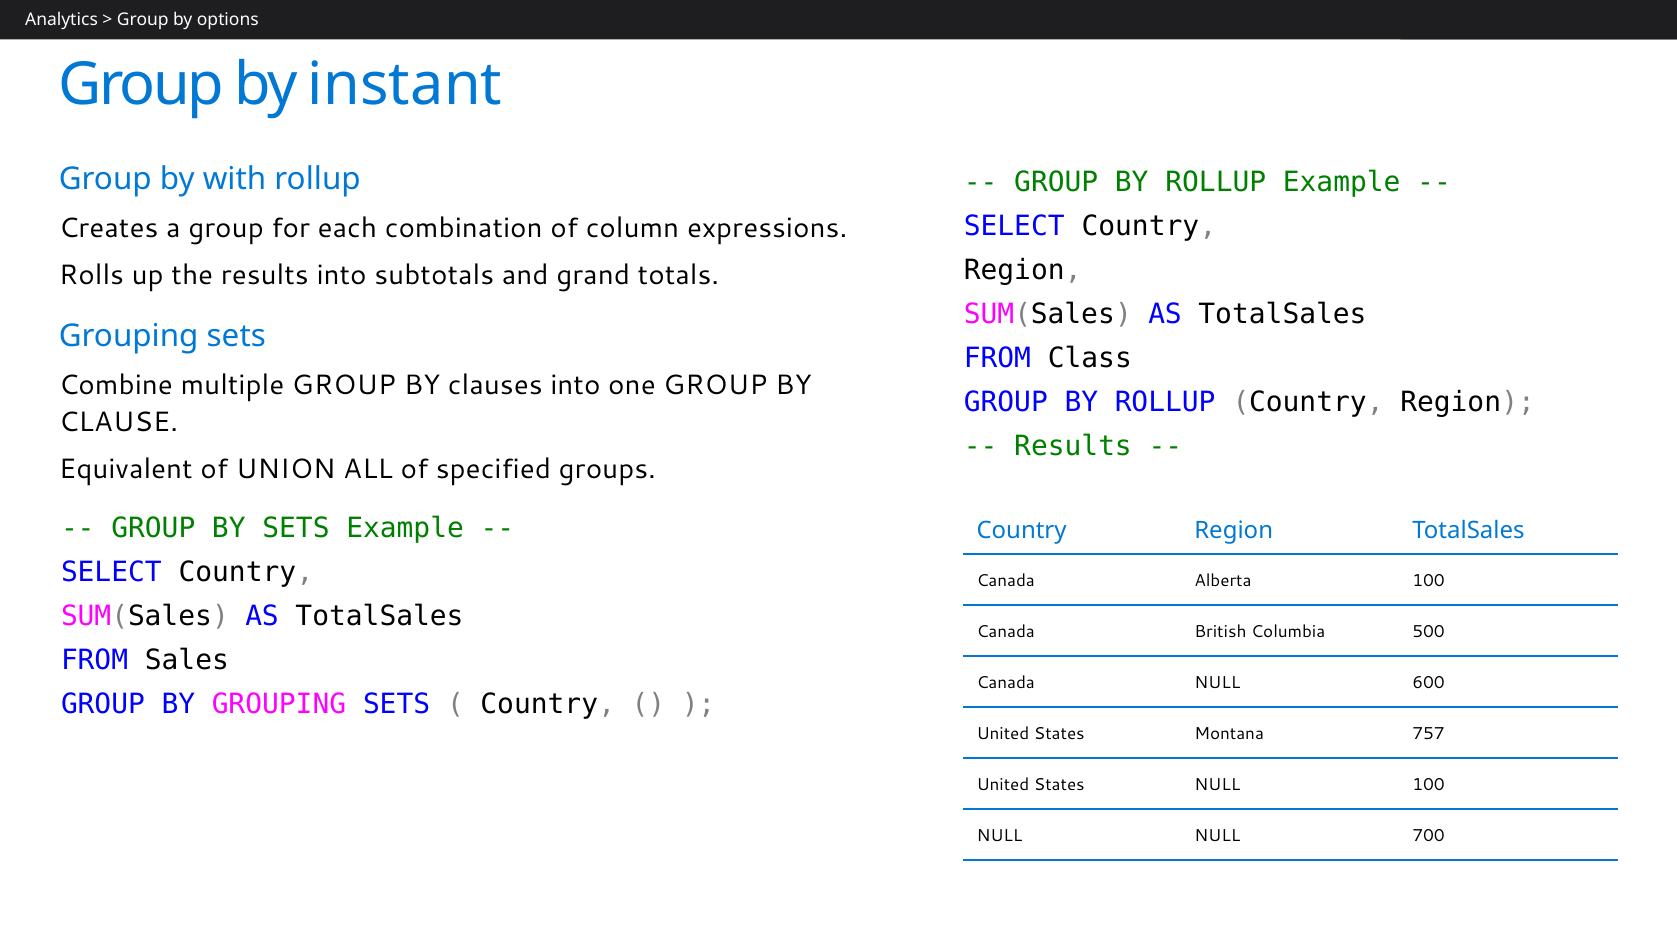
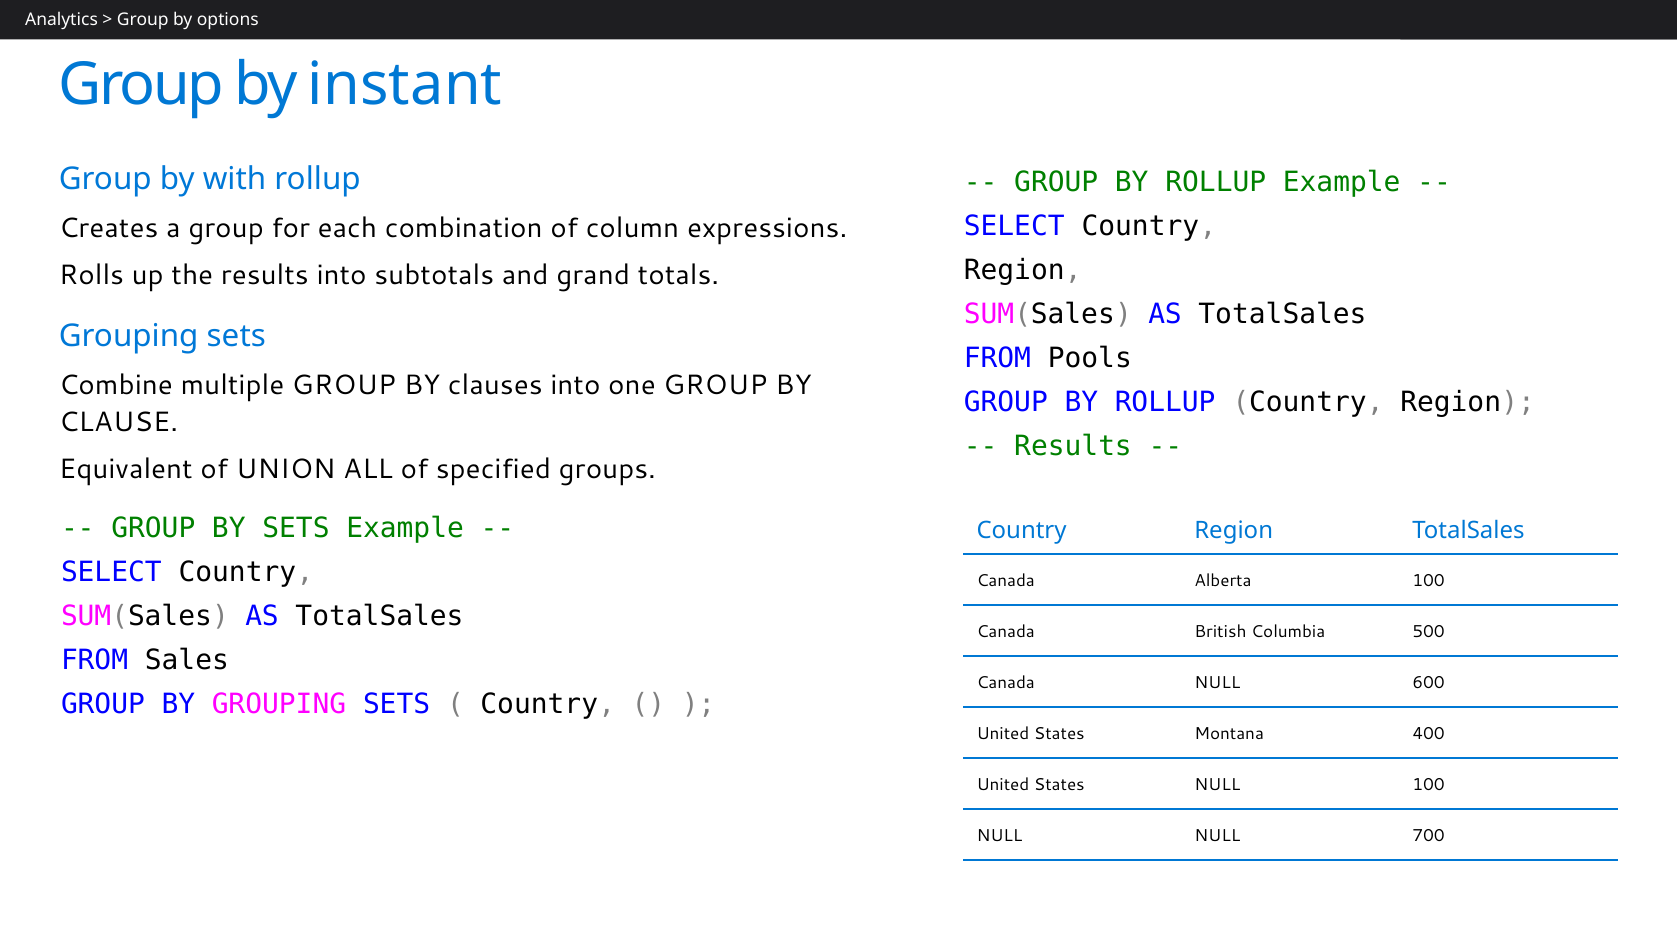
Class: Class -> Pools (1090, 358)
757: 757 -> 400 (1429, 734)
